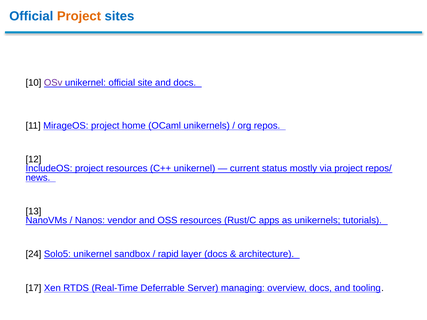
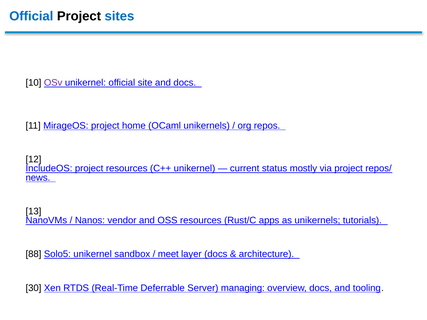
Project colour: orange -> black (79, 16)
24: 24 -> 88 (33, 254)
rapid: rapid -> meet (168, 254)
17: 17 -> 30 (33, 288)
